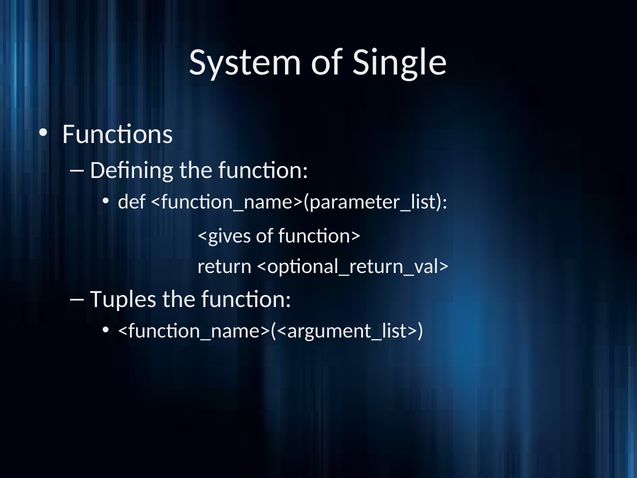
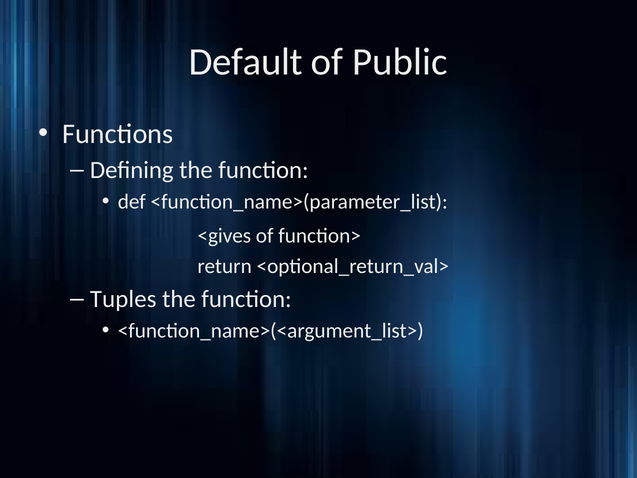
System: System -> Default (246, 62)
Single: Single -> Public (400, 62)
